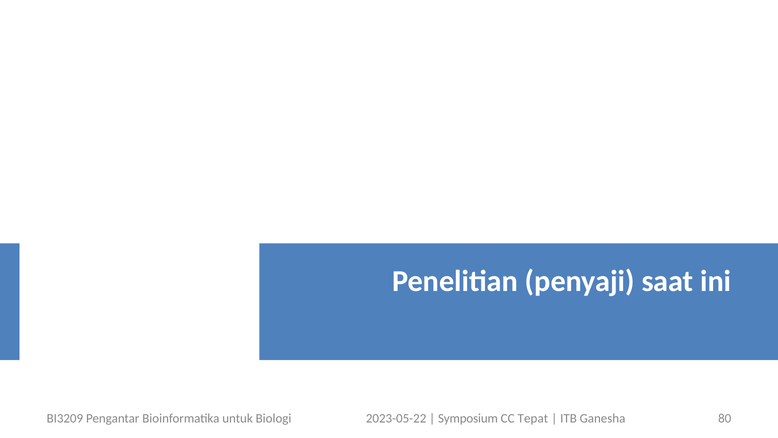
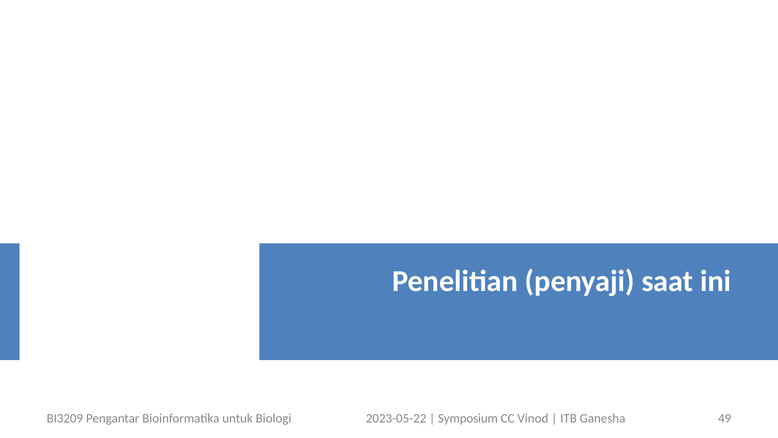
Tepat: Tepat -> Vinod (533, 418)
80: 80 -> 49 (725, 418)
